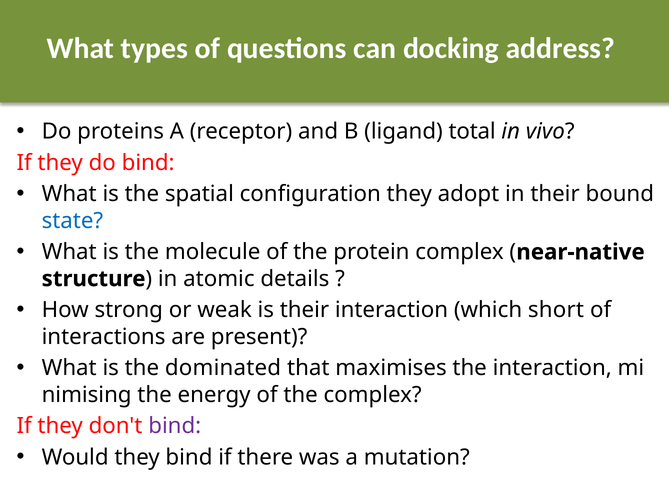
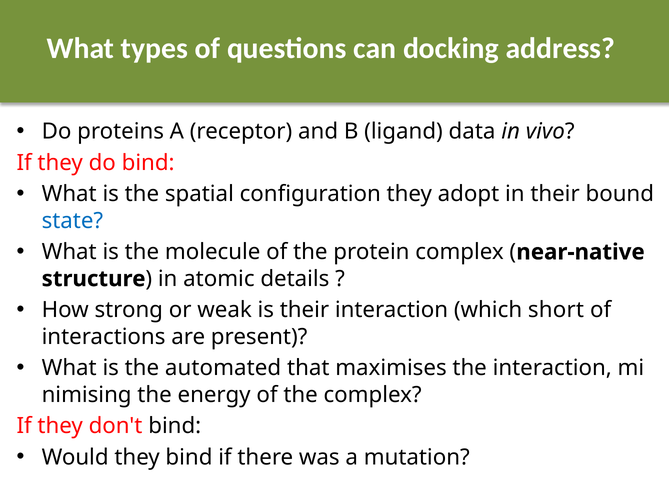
total: total -> data (472, 132)
dominated: dominated -> automated (223, 368)
bind colour: purple -> black (175, 426)
